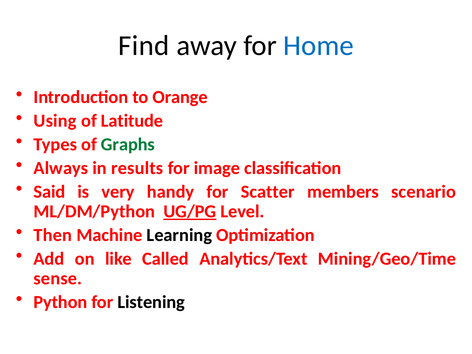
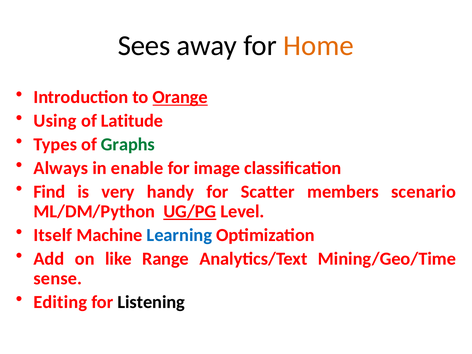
Find: Find -> Sees (144, 46)
Home colour: blue -> orange (319, 46)
Orange underline: none -> present (180, 97)
results: results -> enable (137, 168)
Said: Said -> Find (49, 192)
Then: Then -> Itself (53, 235)
Learning colour: black -> blue (179, 235)
Called: Called -> Range (166, 259)
Python: Python -> Editing (60, 302)
